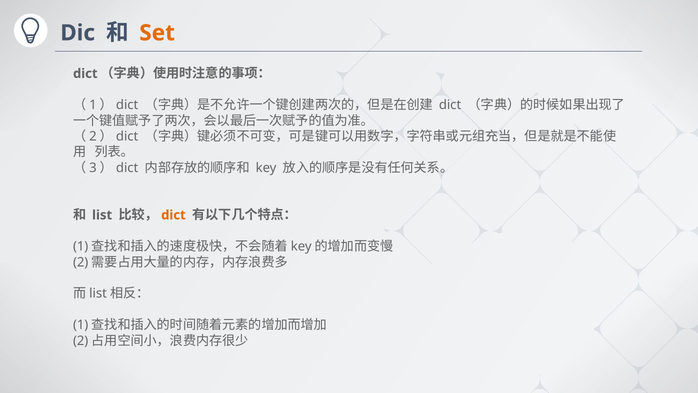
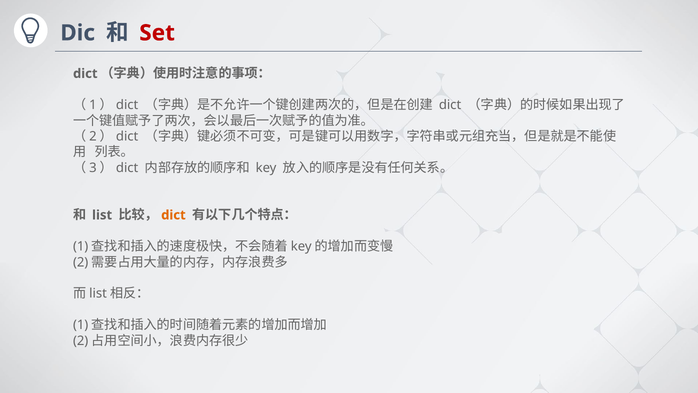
Set colour: orange -> red (157, 33)
